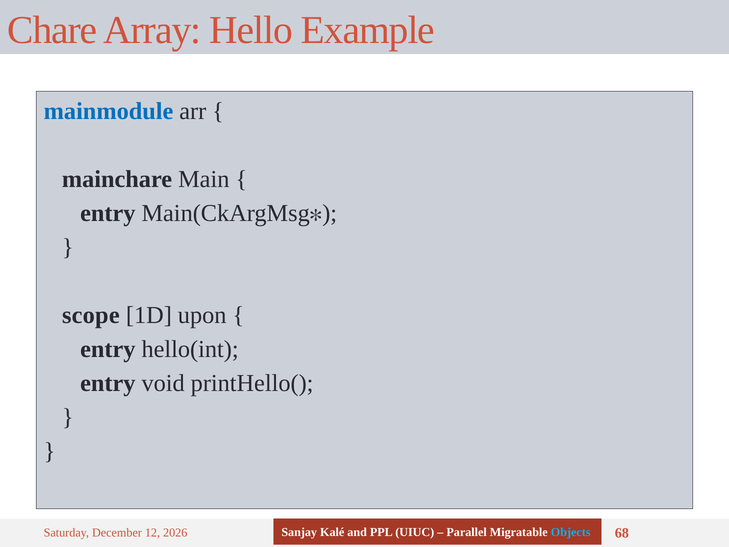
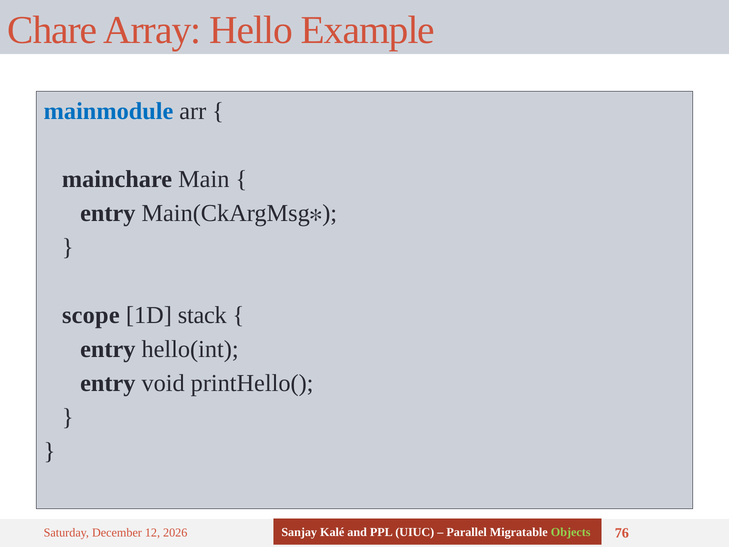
upon: upon -> stack (202, 315)
Objects colour: light blue -> light green (571, 532)
68: 68 -> 76 (622, 533)
